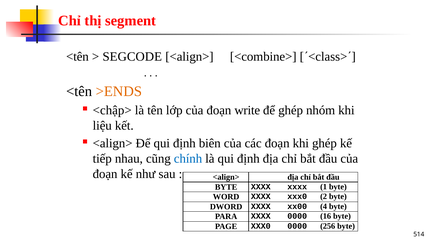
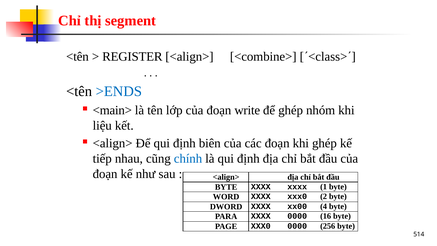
SEGCODE: SEGCODE -> REGISTER (132, 57)
>ENDS colour: orange -> blue (119, 91)
<chập>: <chập> -> <main> (112, 110)
